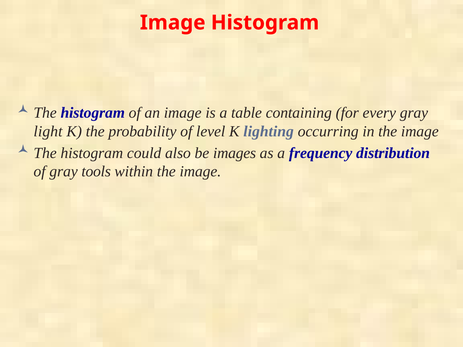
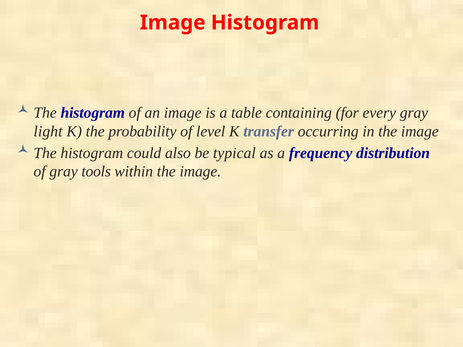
lighting: lighting -> transfer (269, 131)
images: images -> typical (234, 153)
